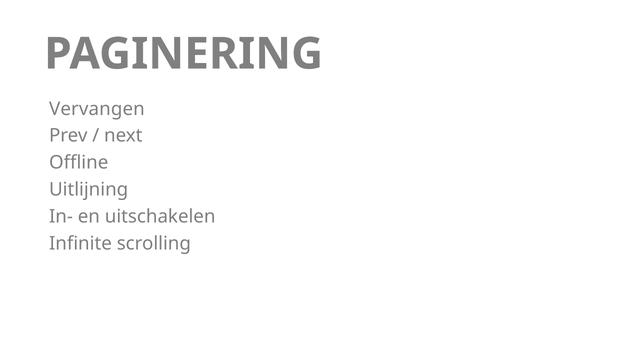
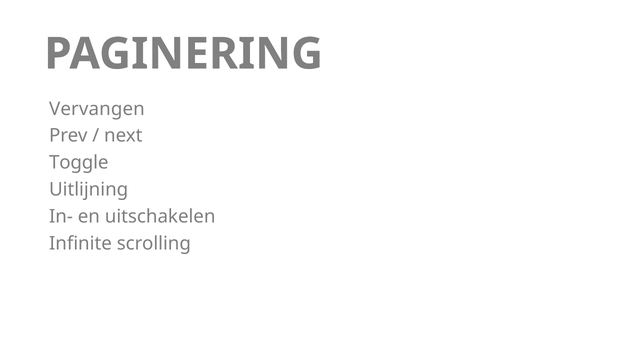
Offline: Offline -> Toggle (79, 163)
